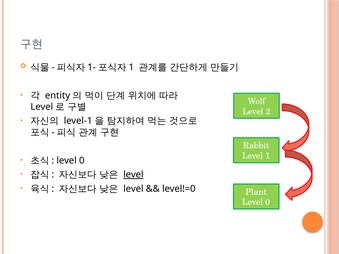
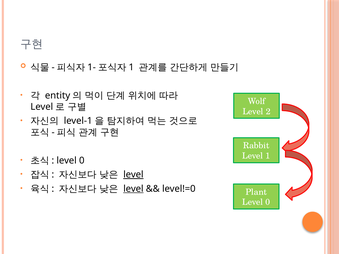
level underline: none -> present (133, 189)
